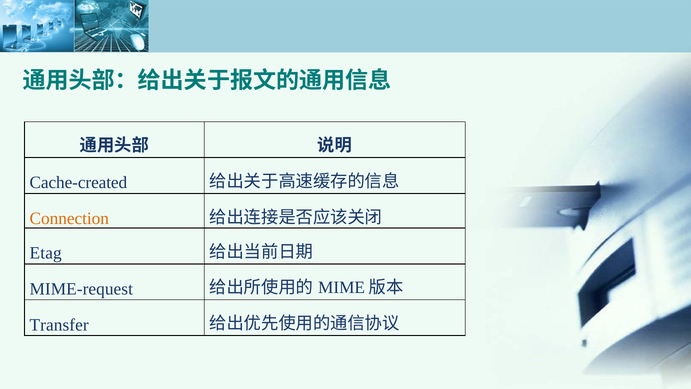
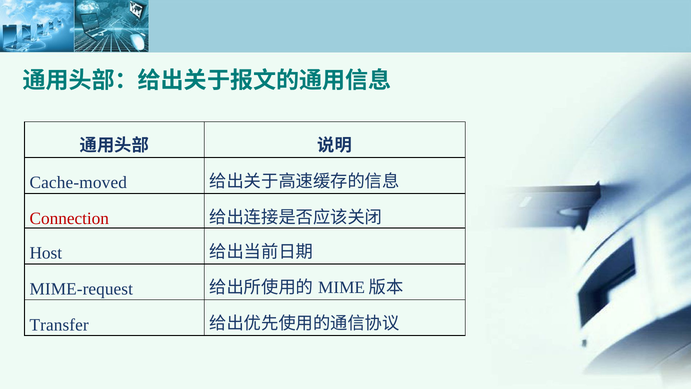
Cache-created: Cache-created -> Cache-moved (78, 183)
Connection colour: orange -> red (69, 218)
Etag: Etag -> Host (46, 253)
